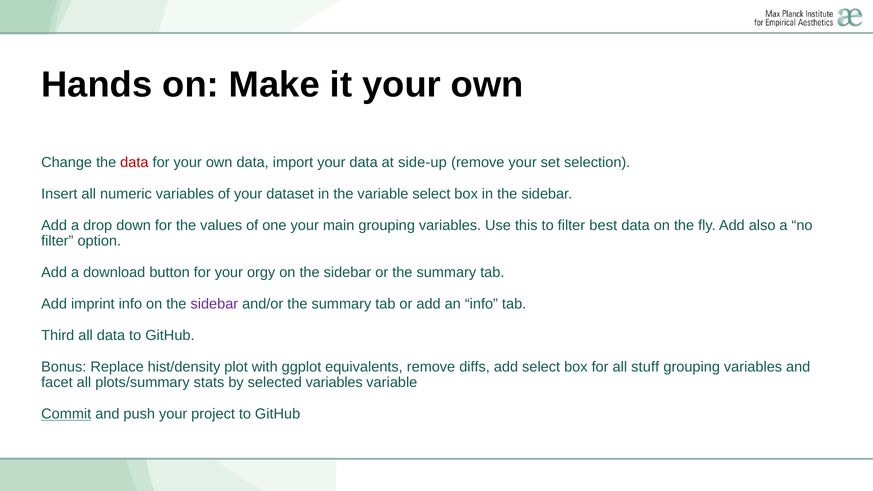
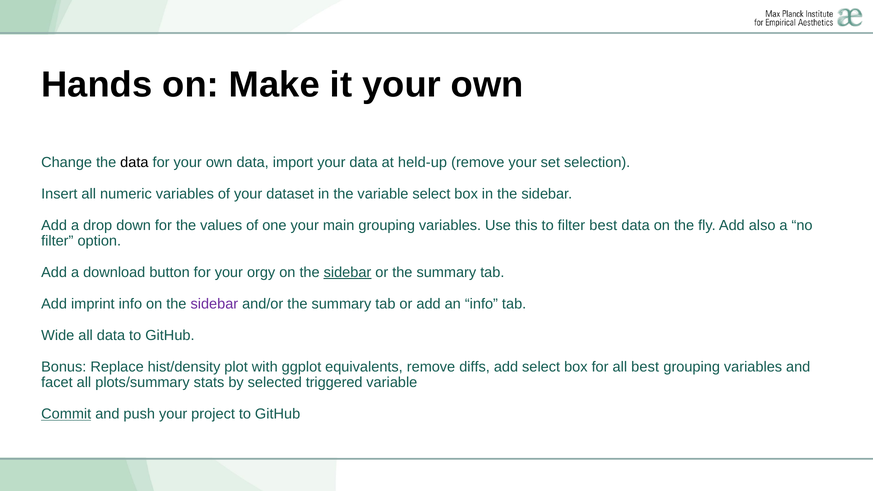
data colour: red -> black (134, 162)
side-up: side-up -> held-up (422, 162)
sidebar underline: none -> present (347, 272)
Third: Third -> Wide (58, 335)
all stuff: stuff -> best (645, 367)
selected variables: variables -> triggered (334, 383)
